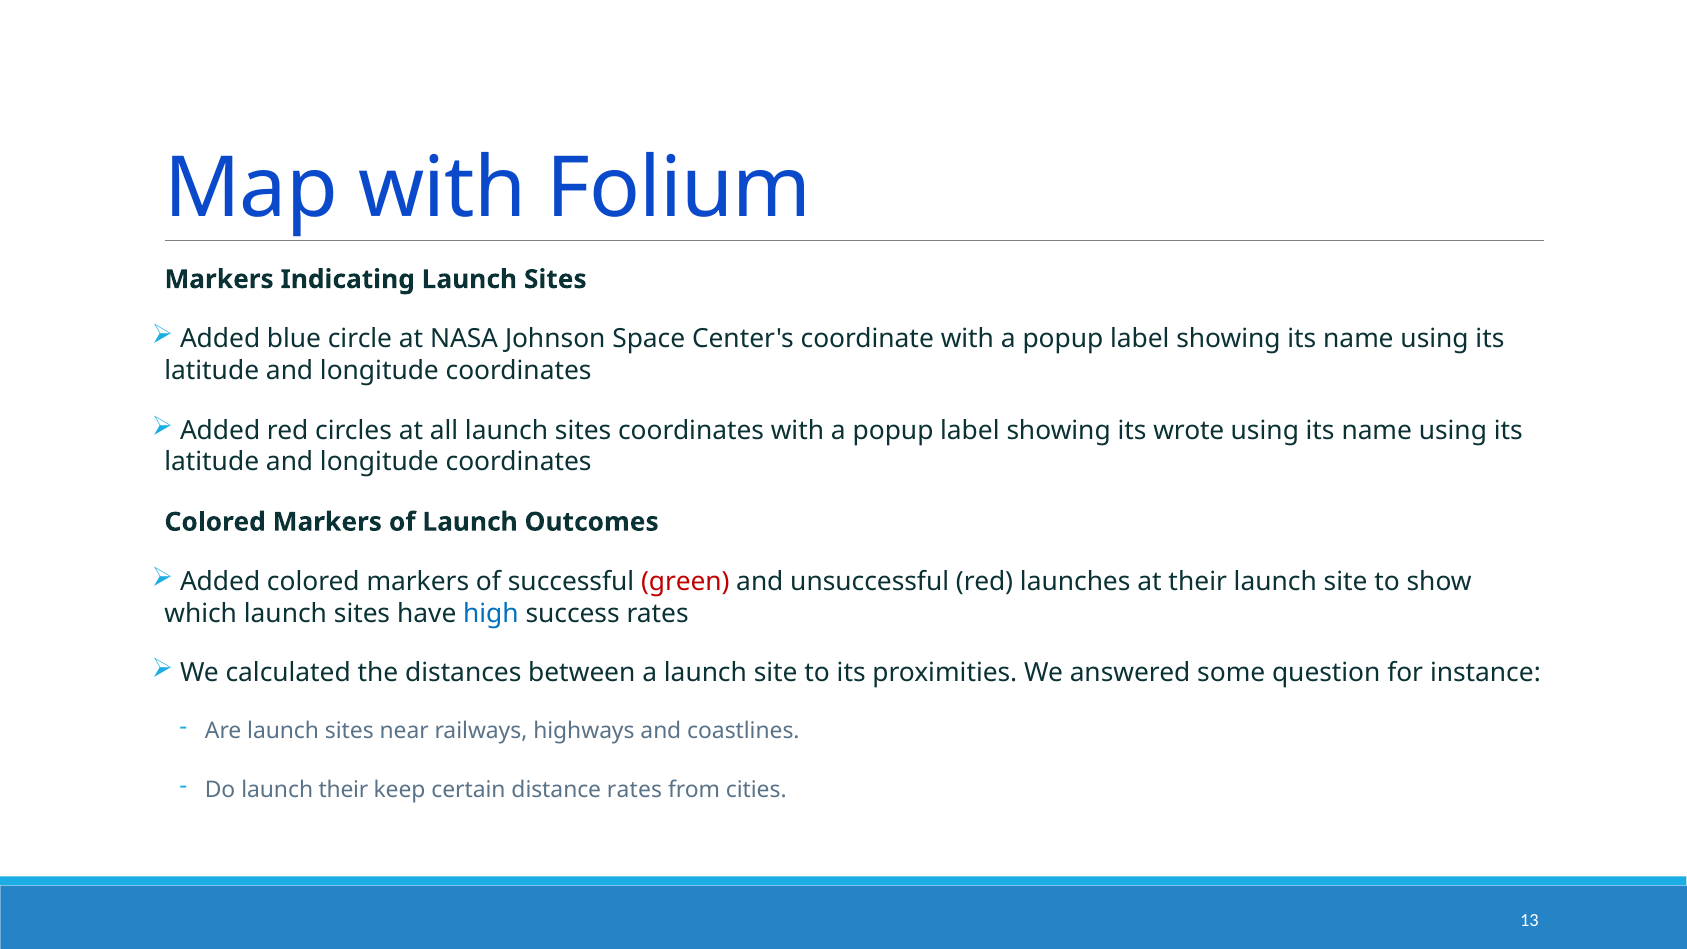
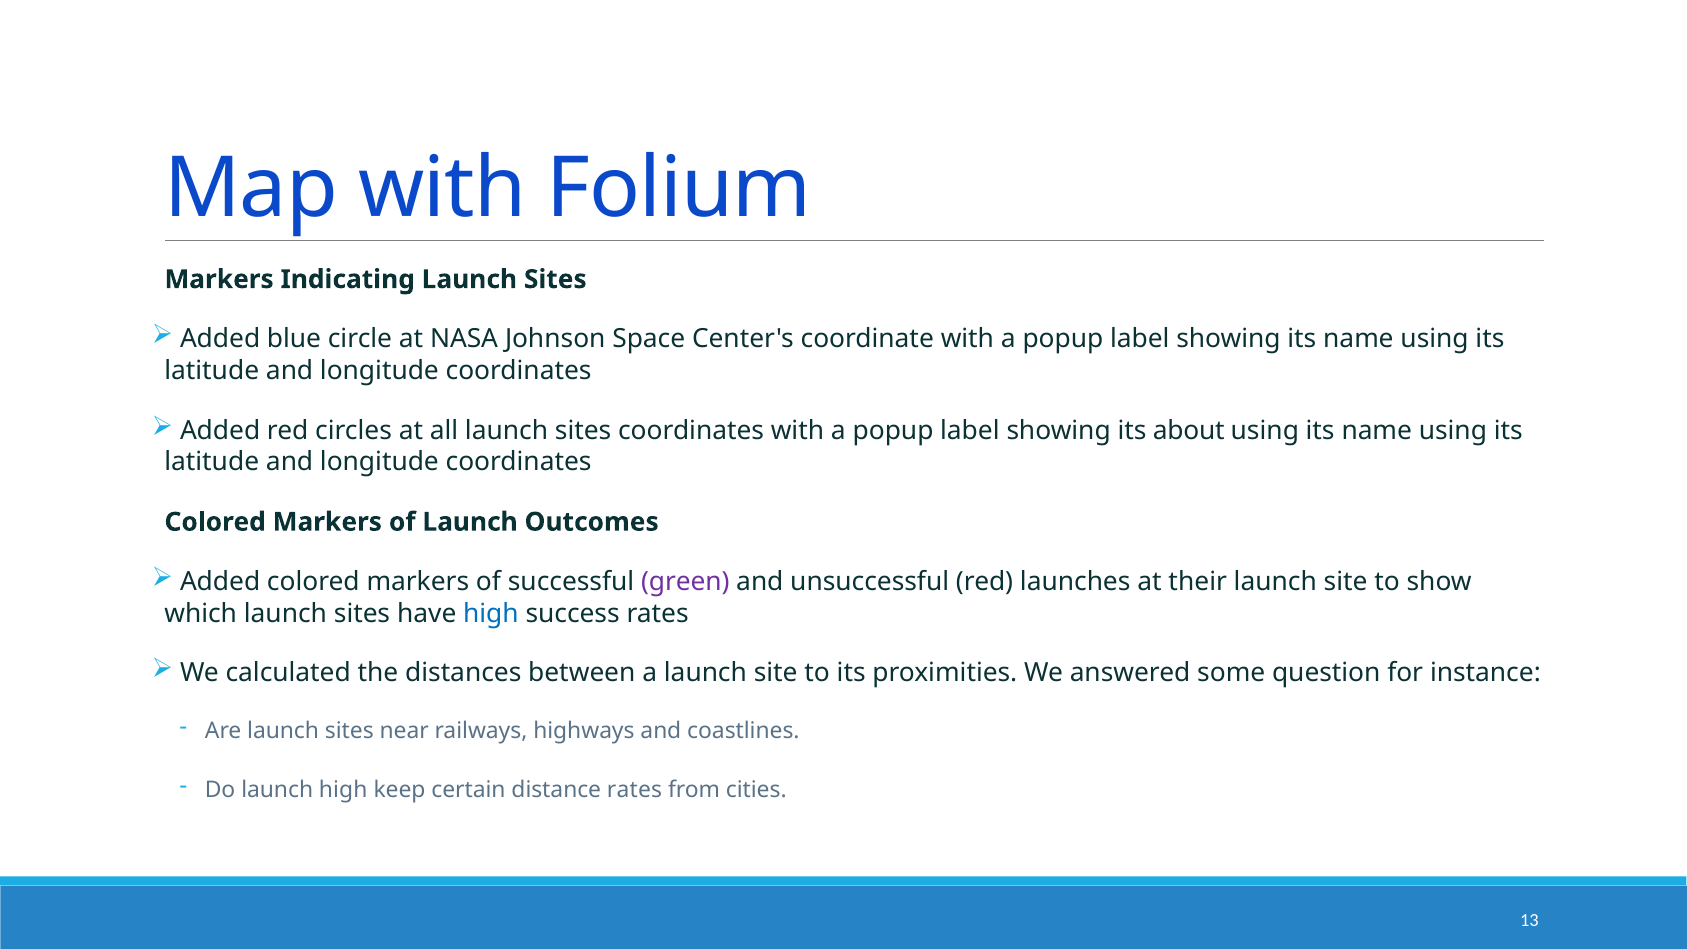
wrote: wrote -> about (1189, 431)
green colour: red -> purple (685, 582)
launch their: their -> high (343, 790)
